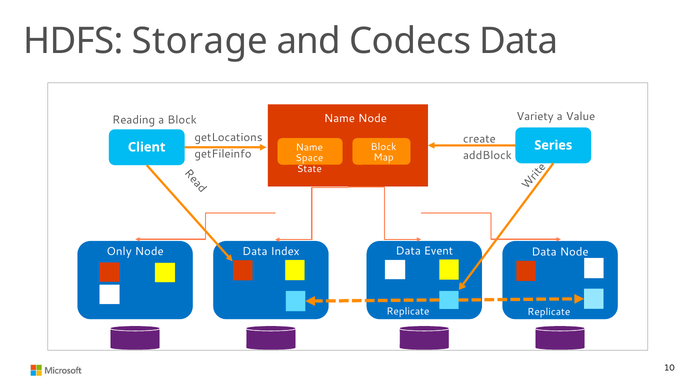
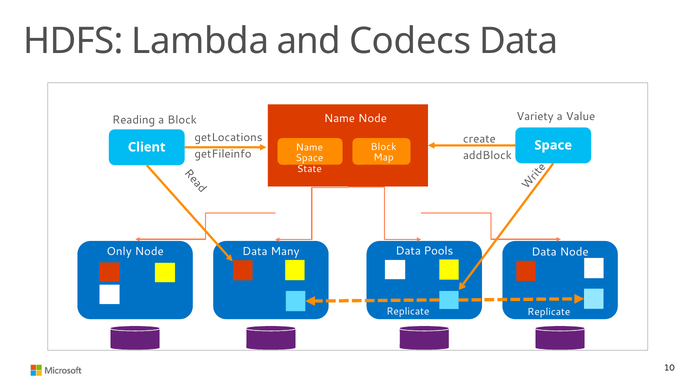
Storage: Storage -> Lambda (200, 41)
Series: Series -> Space (553, 145)
Index: Index -> Many (285, 252)
Event: Event -> Pools (438, 251)
